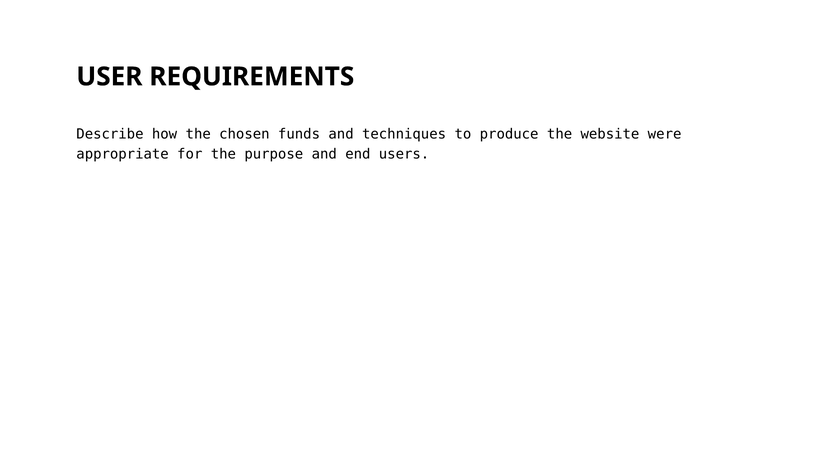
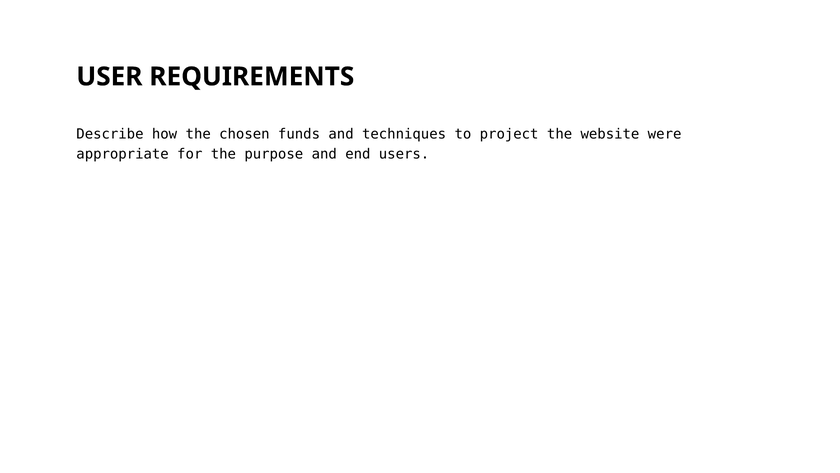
produce: produce -> project (509, 134)
